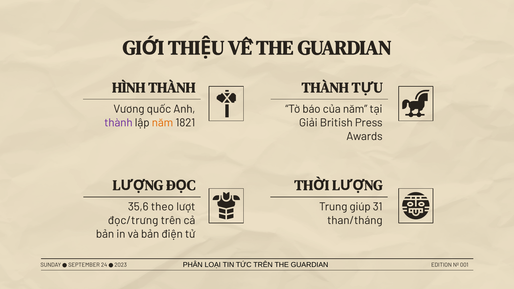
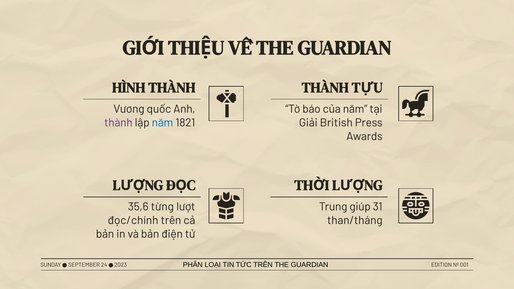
năm colour: orange -> blue (162, 123)
theo: theo -> từng (162, 207)
đọc/trưng: đọc/trưng -> đọc/chính (133, 220)
